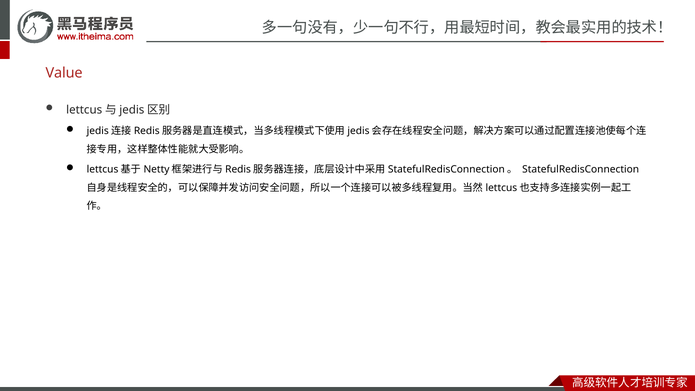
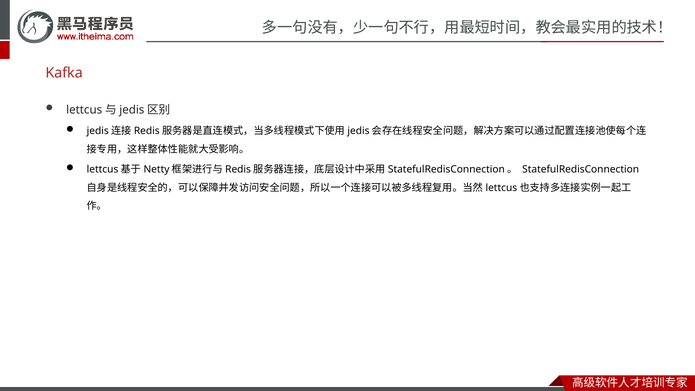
Value: Value -> Kafka (64, 73)
